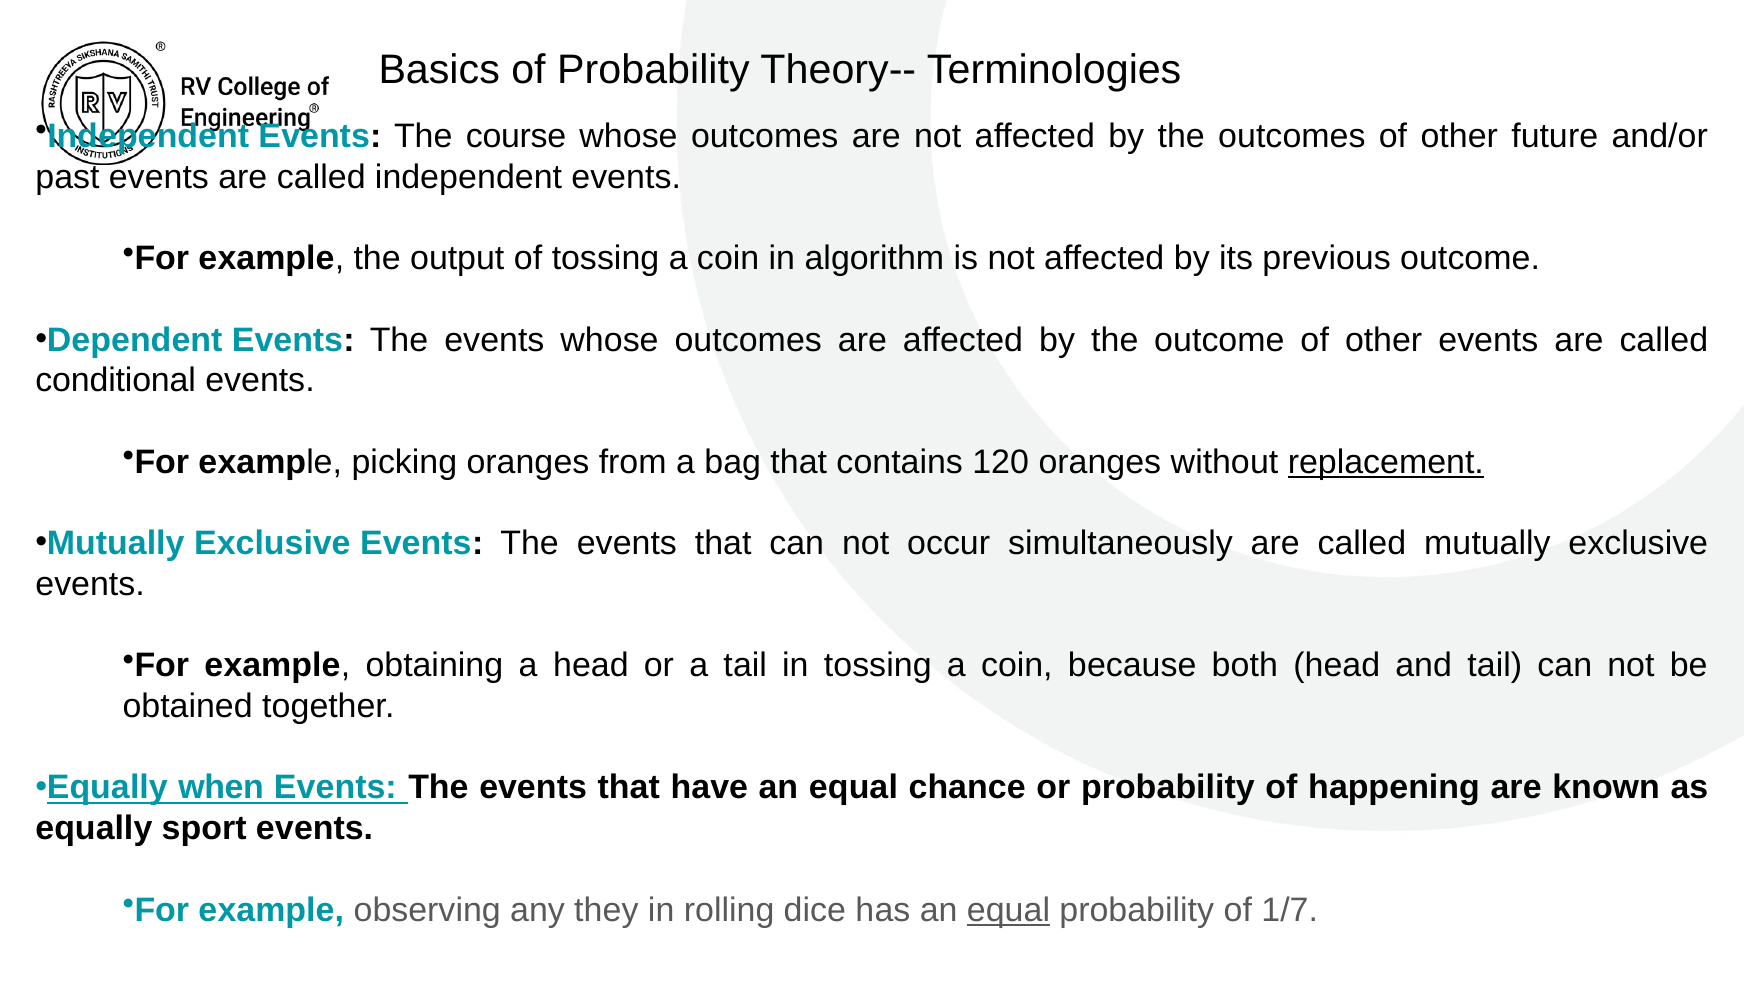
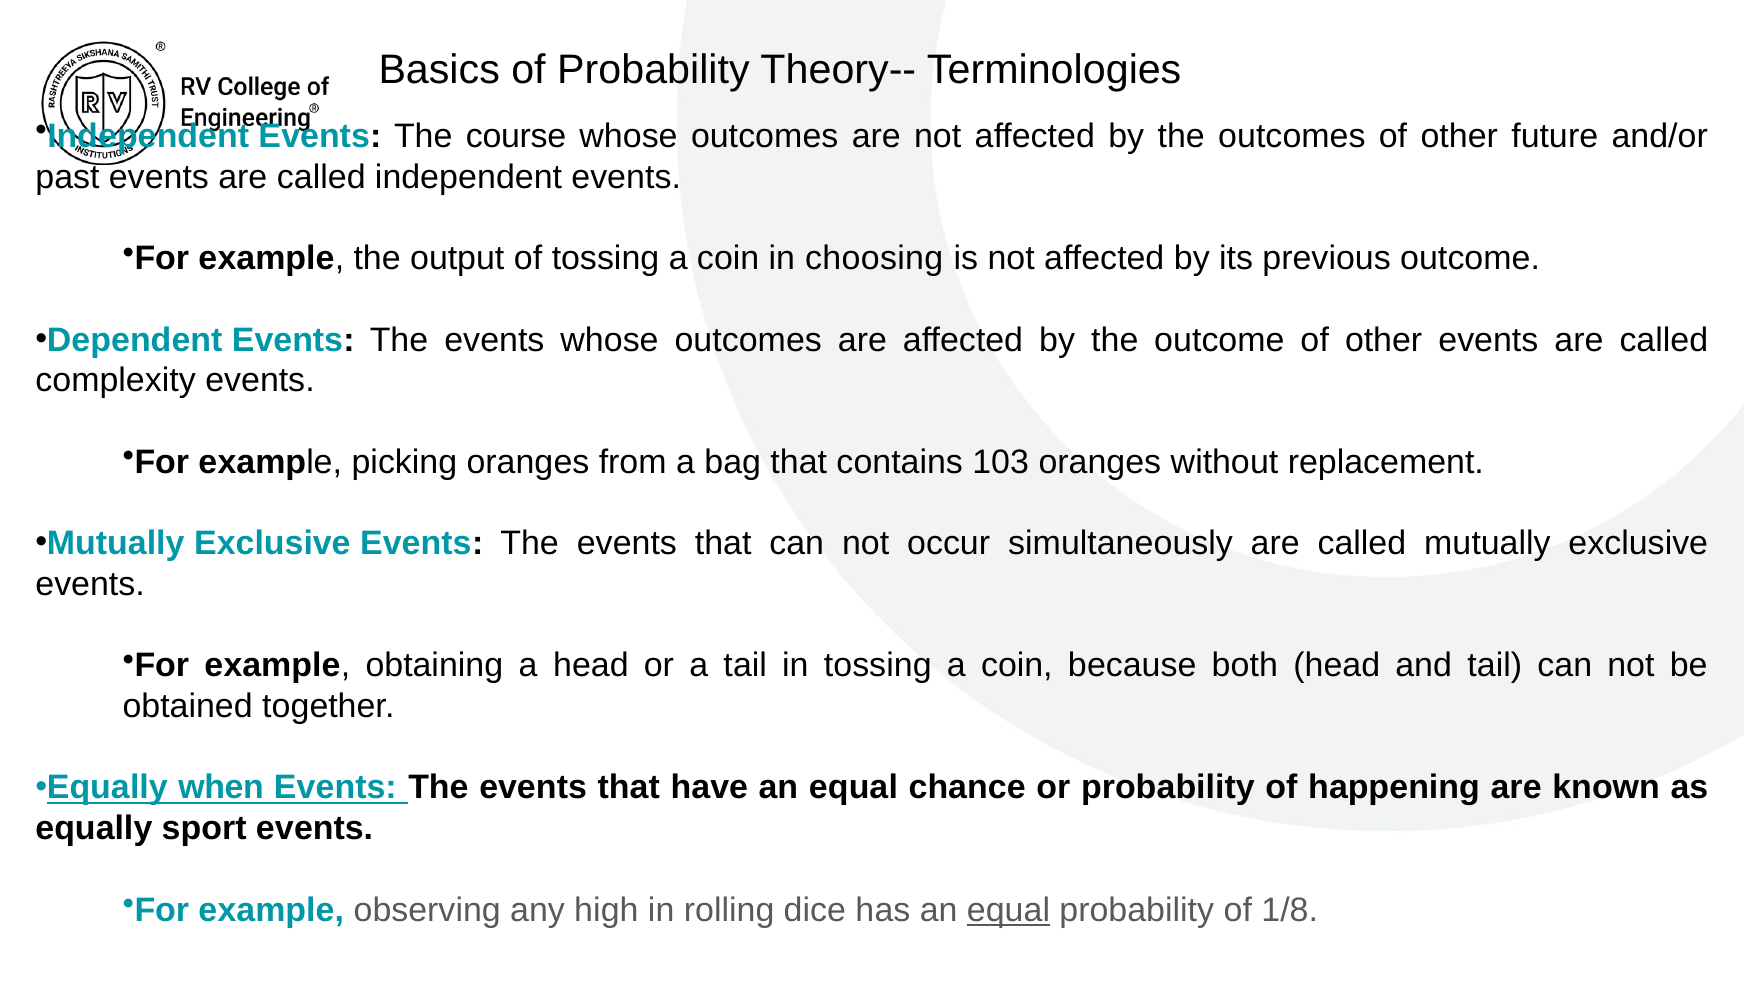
algorithm: algorithm -> choosing (874, 259)
conditional: conditional -> complexity (116, 381)
120: 120 -> 103 (1001, 462)
replacement underline: present -> none (1386, 462)
they: they -> high (606, 910)
1/7: 1/7 -> 1/8 (1290, 910)
